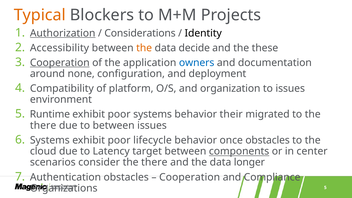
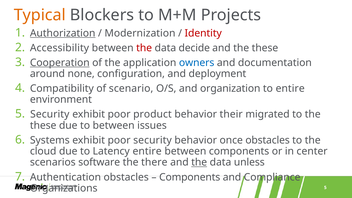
Considerations: Considerations -> Modernization (140, 33)
Identity colour: black -> red (203, 33)
the colour: orange -> red (144, 48)
platform: platform -> scenario (131, 88)
to issues: issues -> entire (290, 88)
Runtime: Runtime -> Security (50, 114)
poor systems: systems -> product (152, 114)
there: there -> these (43, 125)
poor lifecycle: lifecycle -> security (152, 140)
Latency target: target -> entire (147, 151)
components underline: present -> none (239, 151)
consider: consider -> software (99, 162)
the underline: none -> present (199, 162)
longer: longer -> unless (249, 162)
Cooperation: Cooperation -> Components (190, 177)
